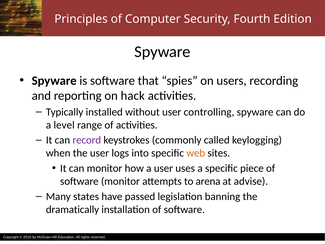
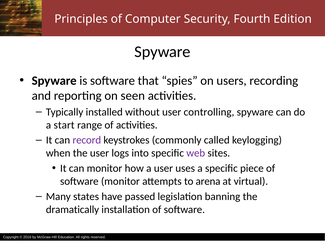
hack: hack -> seen (133, 96)
level: level -> start (64, 125)
web colour: orange -> purple (196, 153)
advise: advise -> virtual (251, 181)
